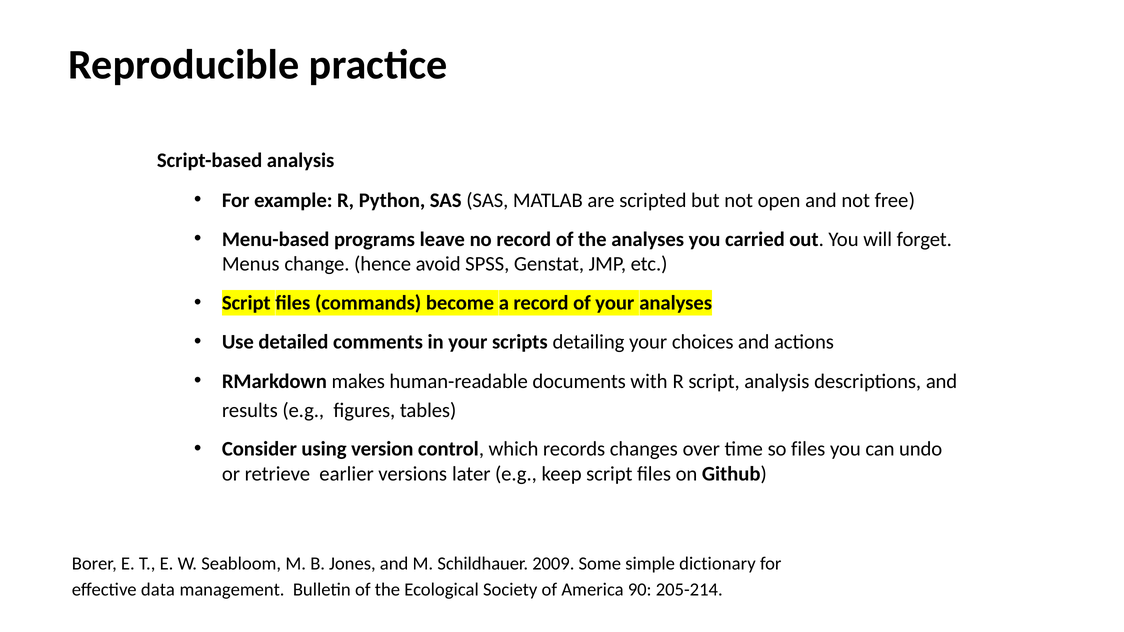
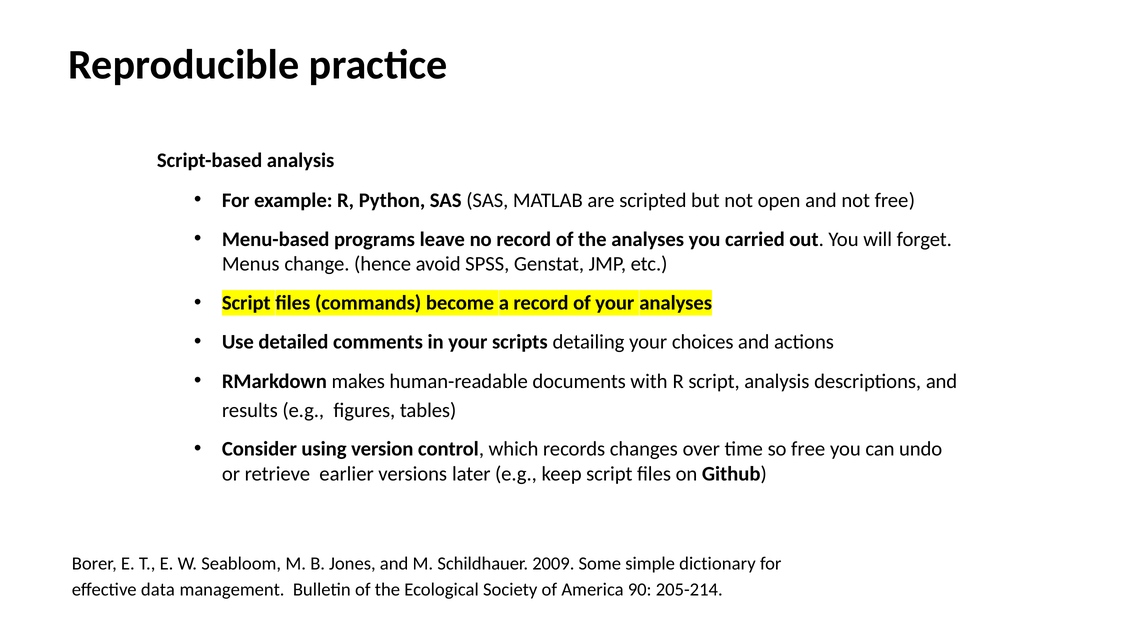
so files: files -> free (808, 449)
